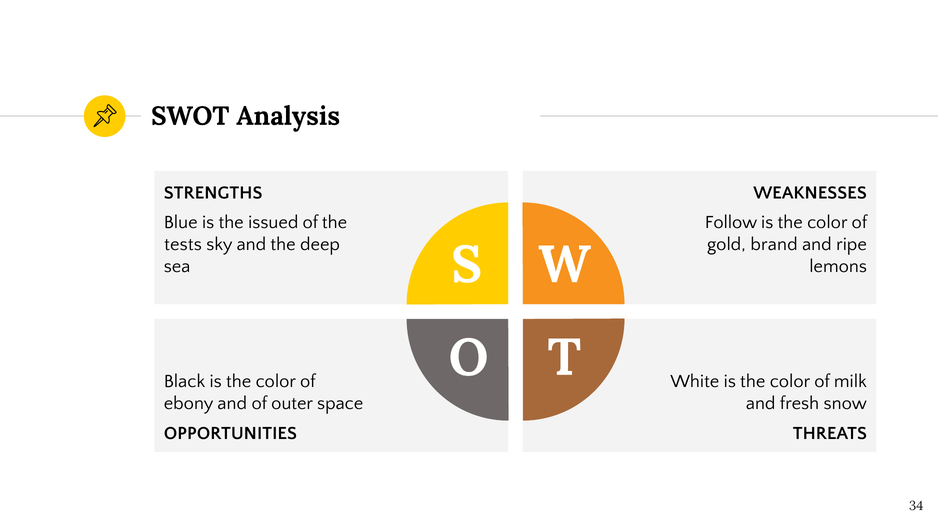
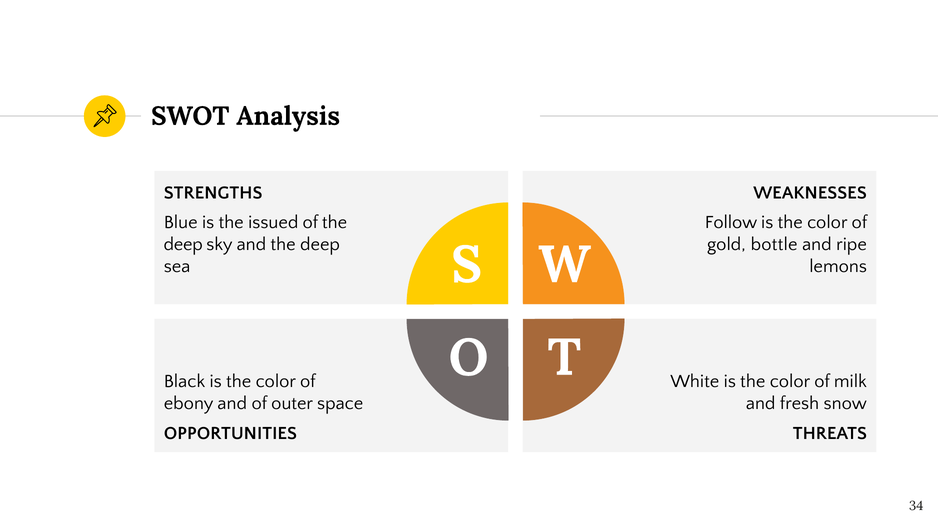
tests: tests -> deep (183, 244)
brand: brand -> bottle (774, 244)
